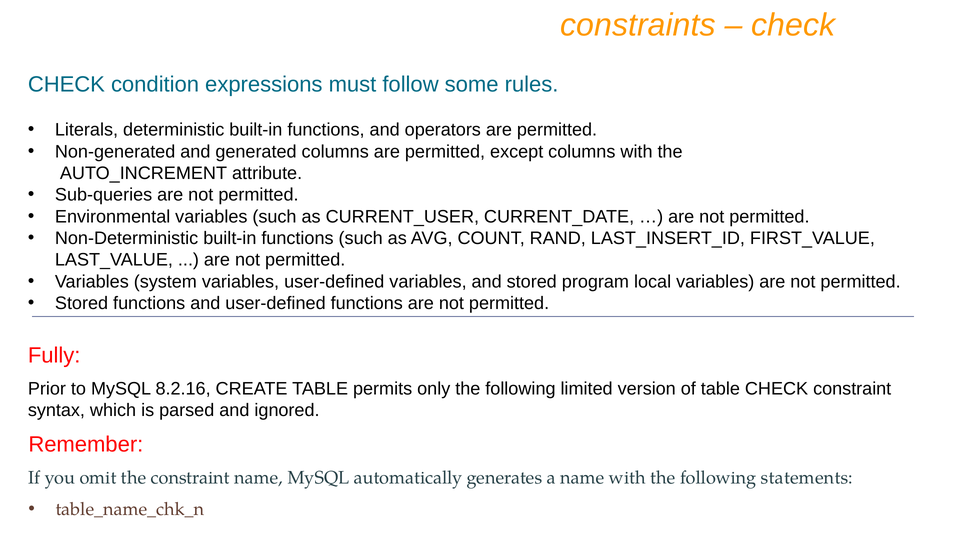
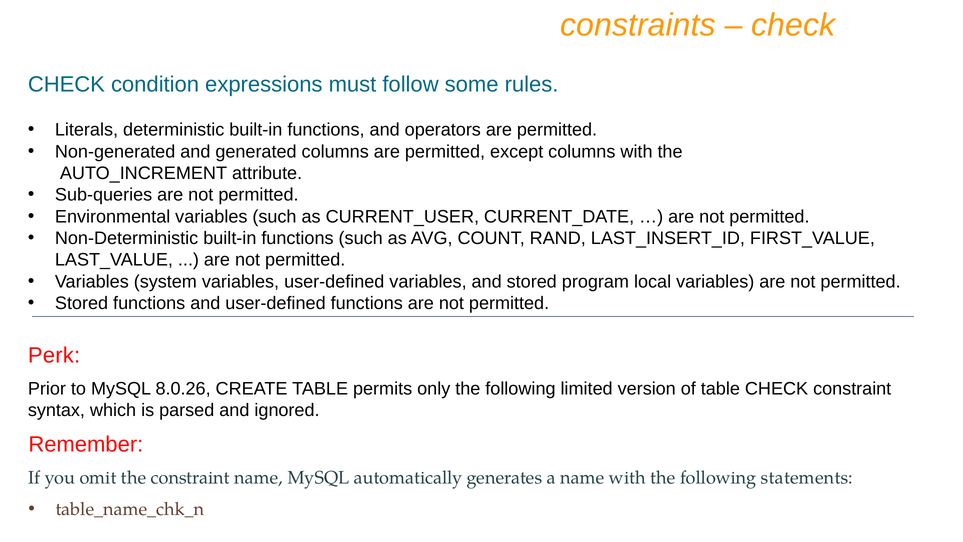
Fully: Fully -> Perk (54, 355)
8.2.16: 8.2.16 -> 8.0.26 (183, 389)
